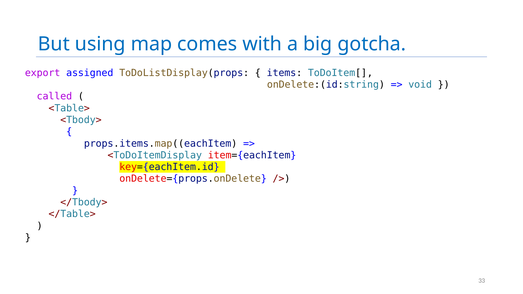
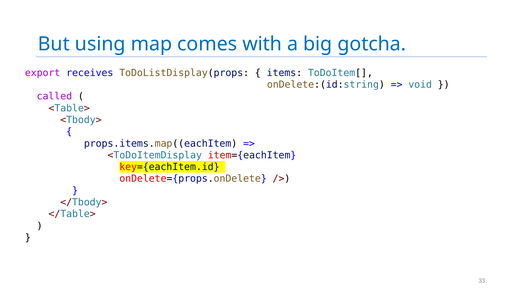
assigned: assigned -> receives (90, 73)
